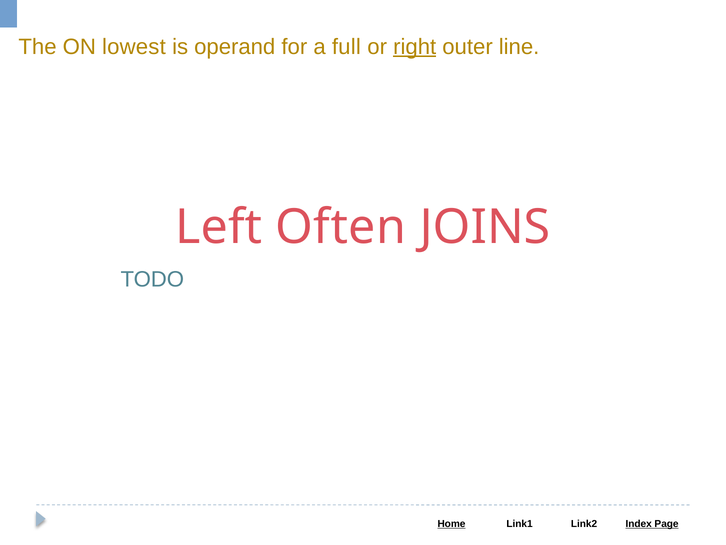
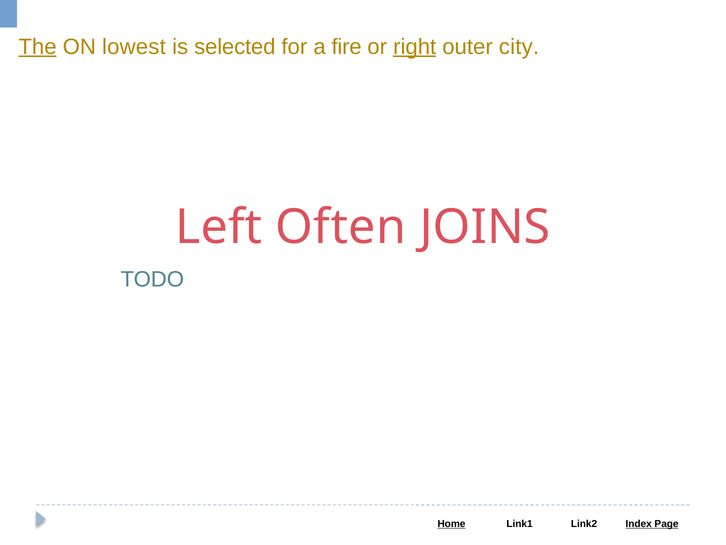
The underline: none -> present (38, 47)
operand: operand -> selected (235, 47)
full: full -> fire (347, 47)
line: line -> city (519, 47)
